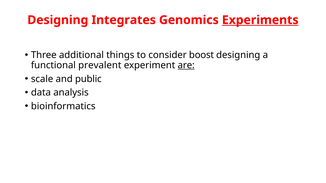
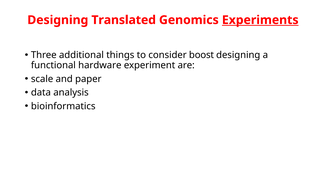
Integrates: Integrates -> Translated (124, 20)
prevalent: prevalent -> hardware (100, 65)
are underline: present -> none (186, 65)
public: public -> paper (88, 79)
